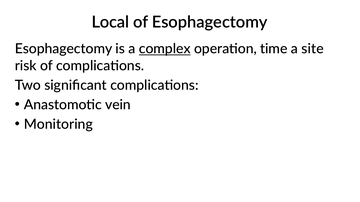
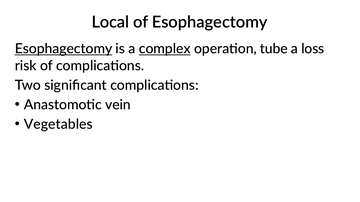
Esophagectomy underline: none -> present (64, 49)
time: time -> tube (274, 49)
site: site -> loss (313, 49)
Monitoring: Monitoring -> Vegetables (58, 125)
